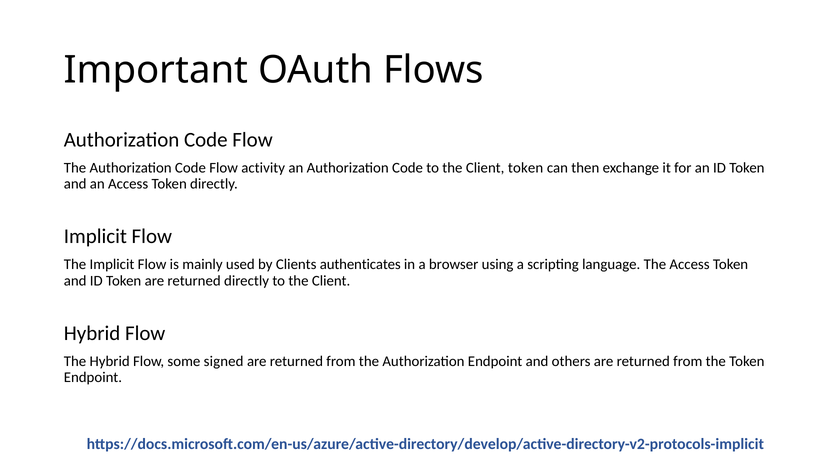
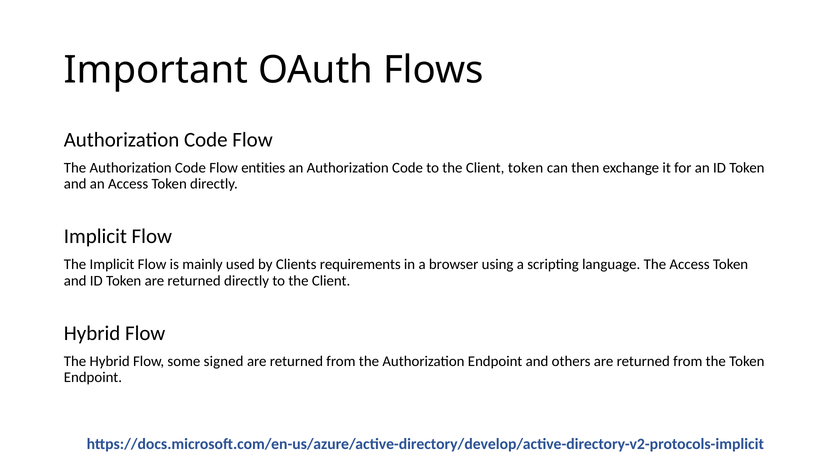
activity: activity -> entities (263, 168)
authenticates: authenticates -> requirements (360, 264)
